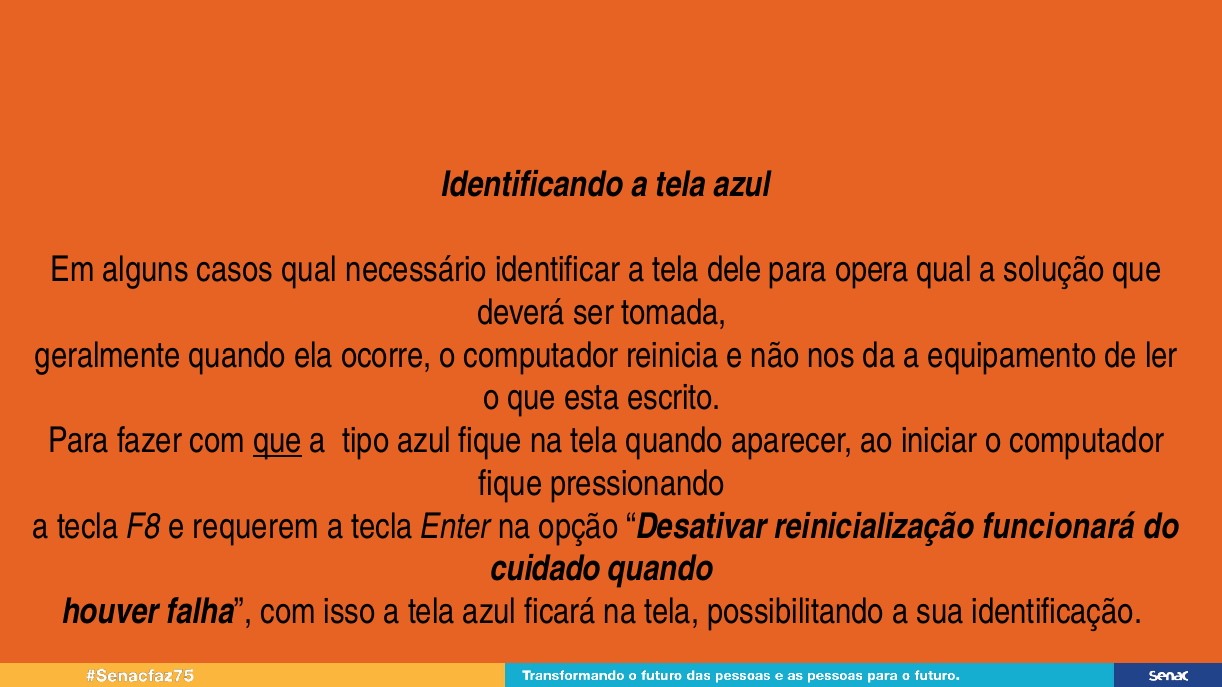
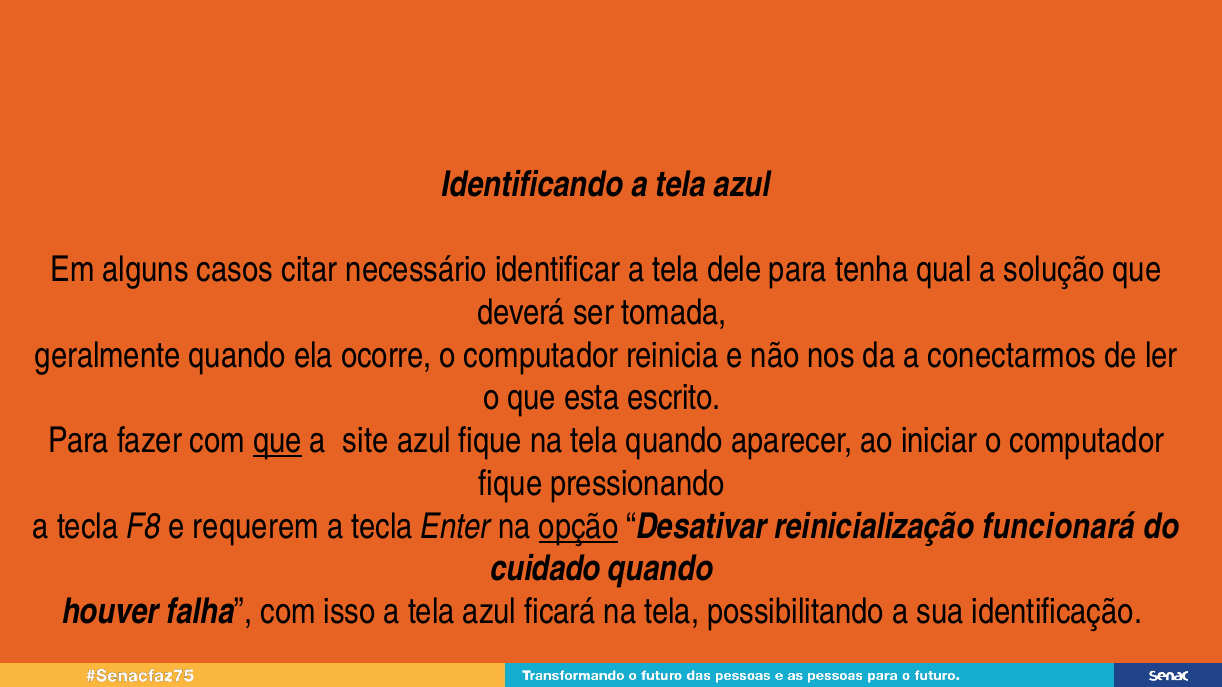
casos qual: qual -> citar (309, 270)
opera: opera -> tenha (872, 270)
equipamento: equipamento -> conectarmos (1012, 356)
tipo: tipo -> site (366, 441)
opção underline: none -> present (579, 527)
